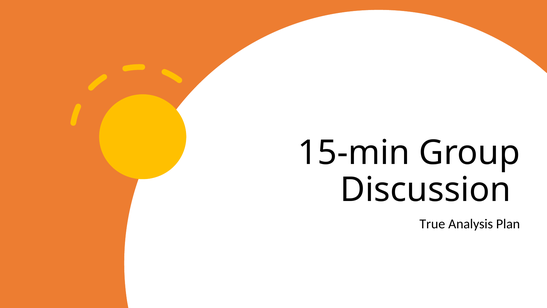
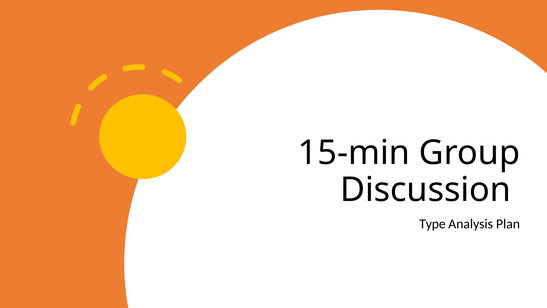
True: True -> Type (432, 224)
